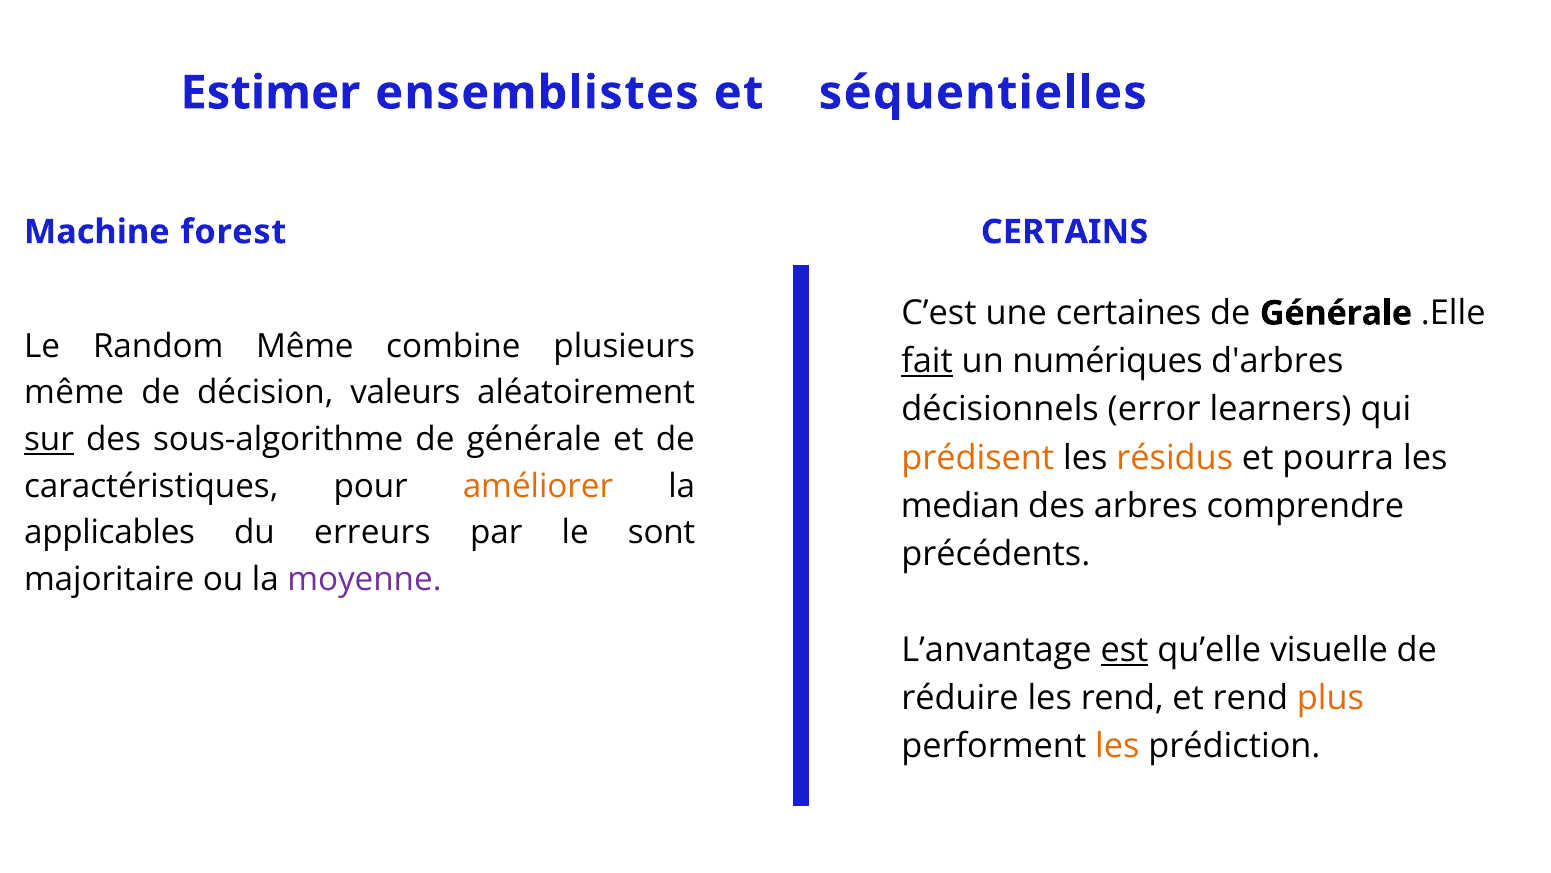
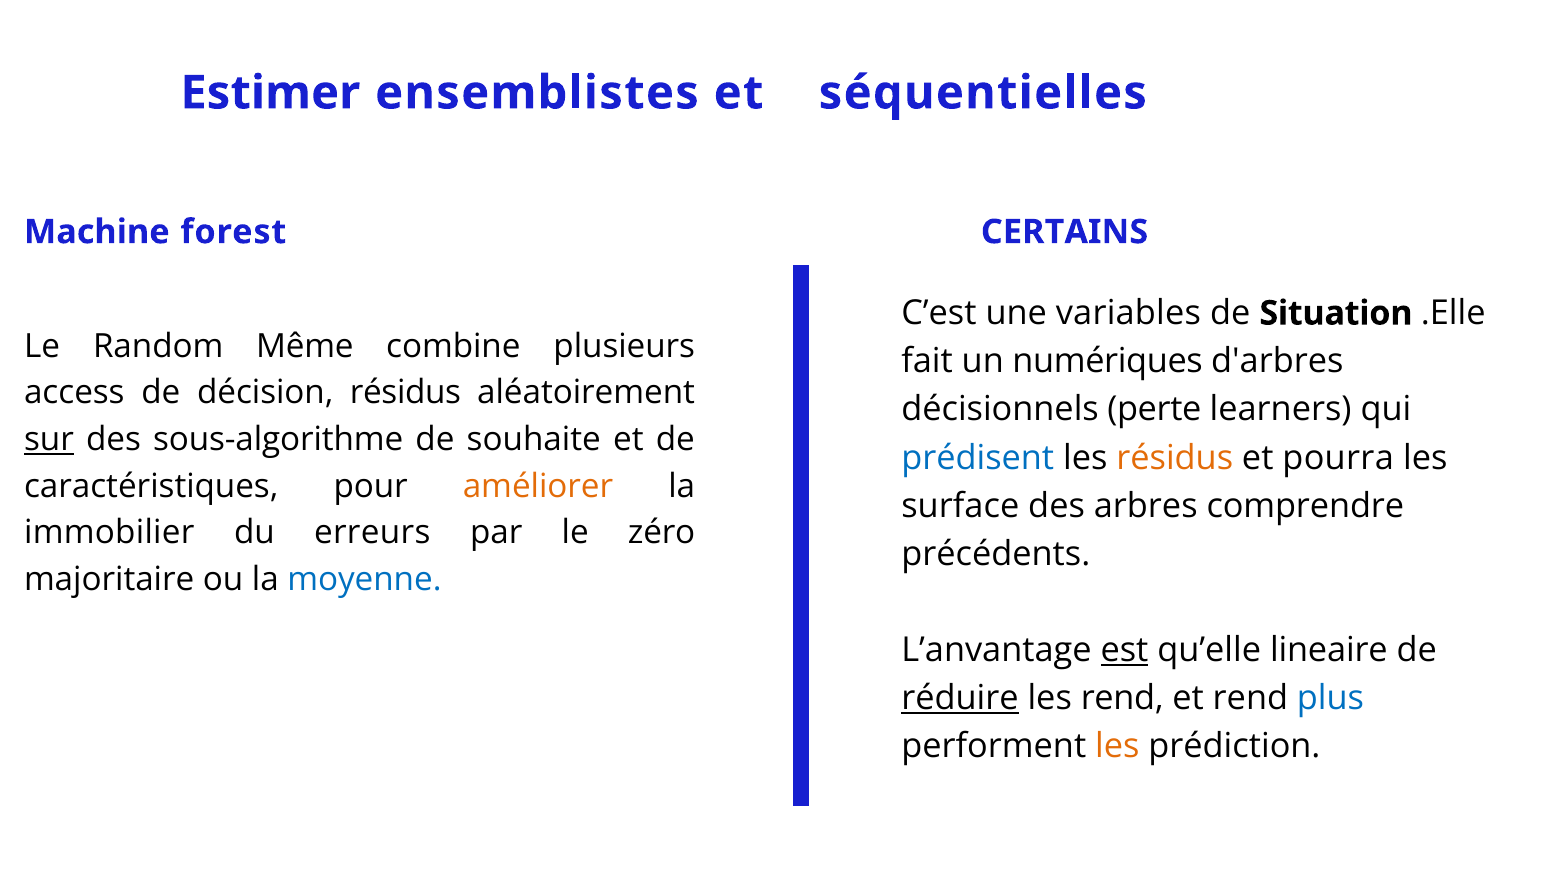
certaines: certaines -> variables (1128, 313)
Générale: Générale -> Situation (1336, 313)
fait underline: present -> none (927, 361)
même: même -> access (74, 393)
décision valeurs: valeurs -> résidus (405, 393)
error: error -> perte (1154, 409)
générale: générale -> souhaite (534, 439)
prédisent colour: orange -> blue (978, 457)
median: median -> surface (960, 506)
applicables: applicables -> immobilier (109, 532)
sont: sont -> zéro (662, 532)
moyenne colour: purple -> blue (364, 579)
visuelle: visuelle -> lineaire (1329, 650)
réduire underline: none -> present (960, 698)
plus colour: orange -> blue (1331, 698)
